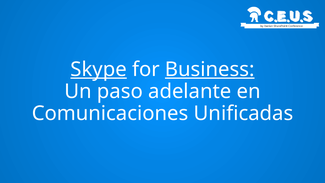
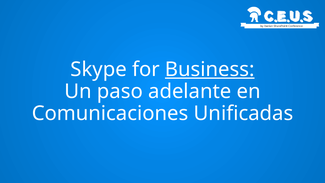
Skype underline: present -> none (99, 69)
